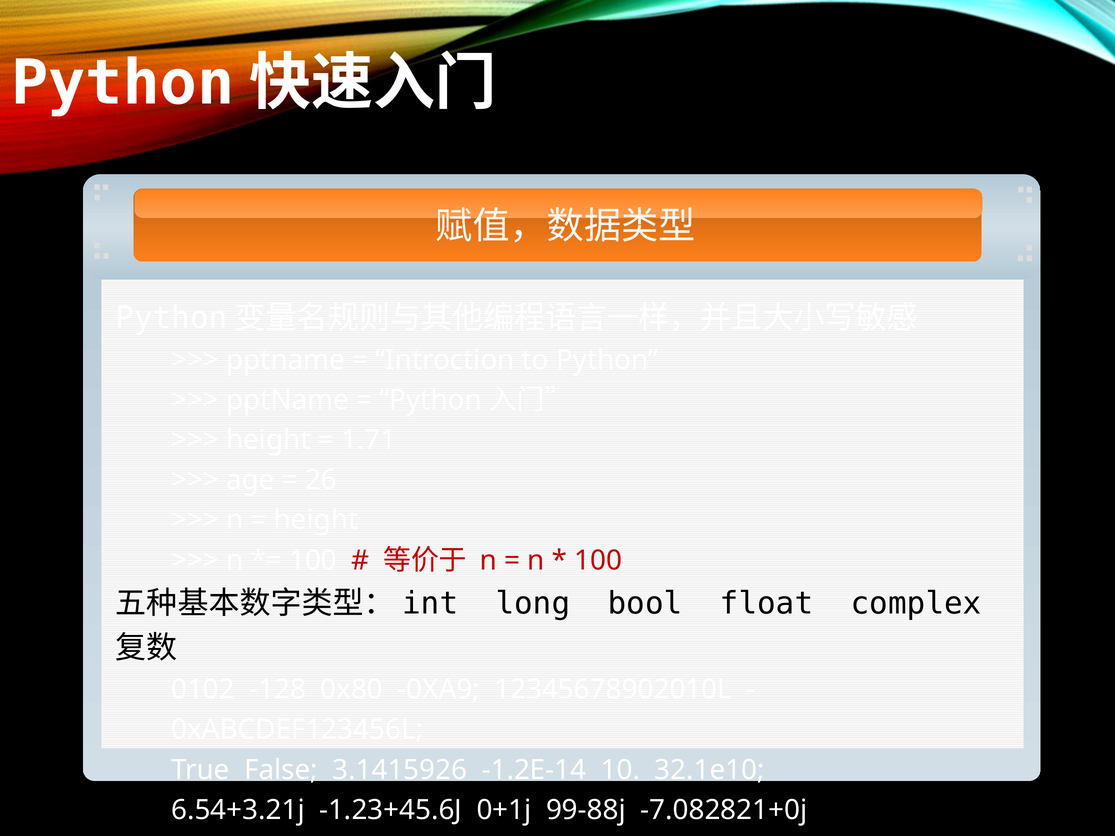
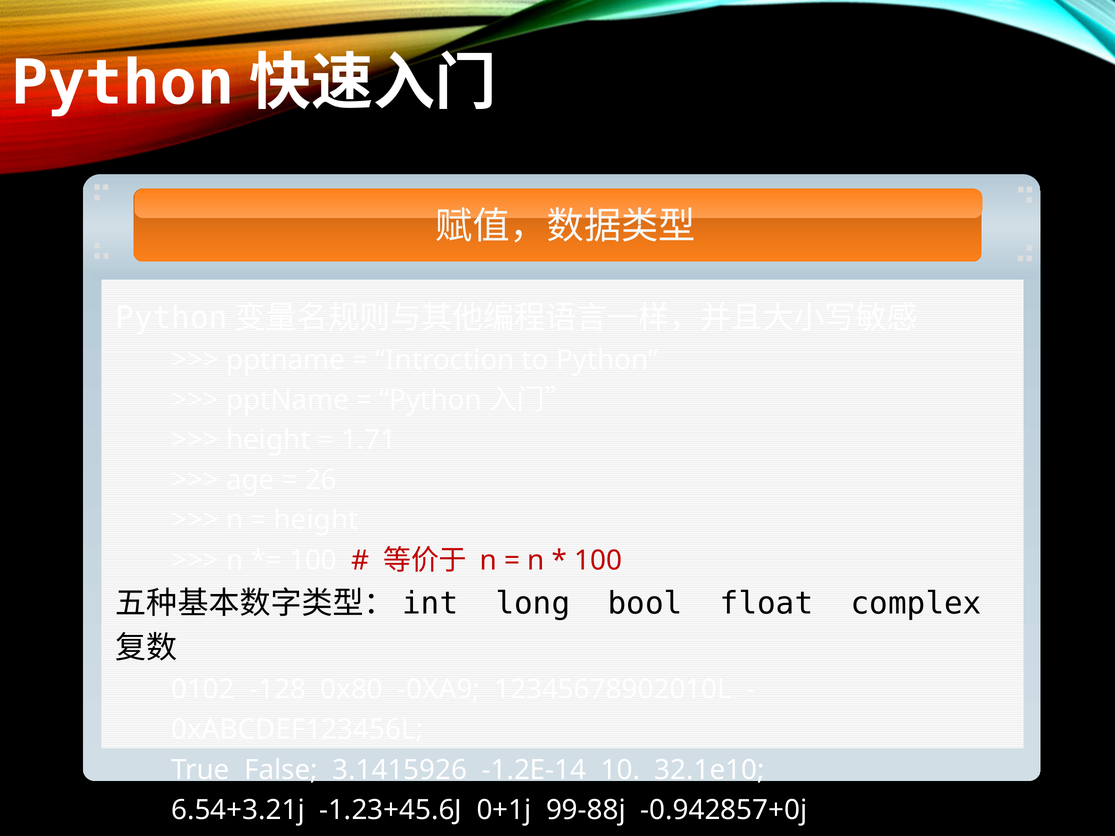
-7.082821+0j: -7.082821+0j -> -0.942857+0j (724, 810)
